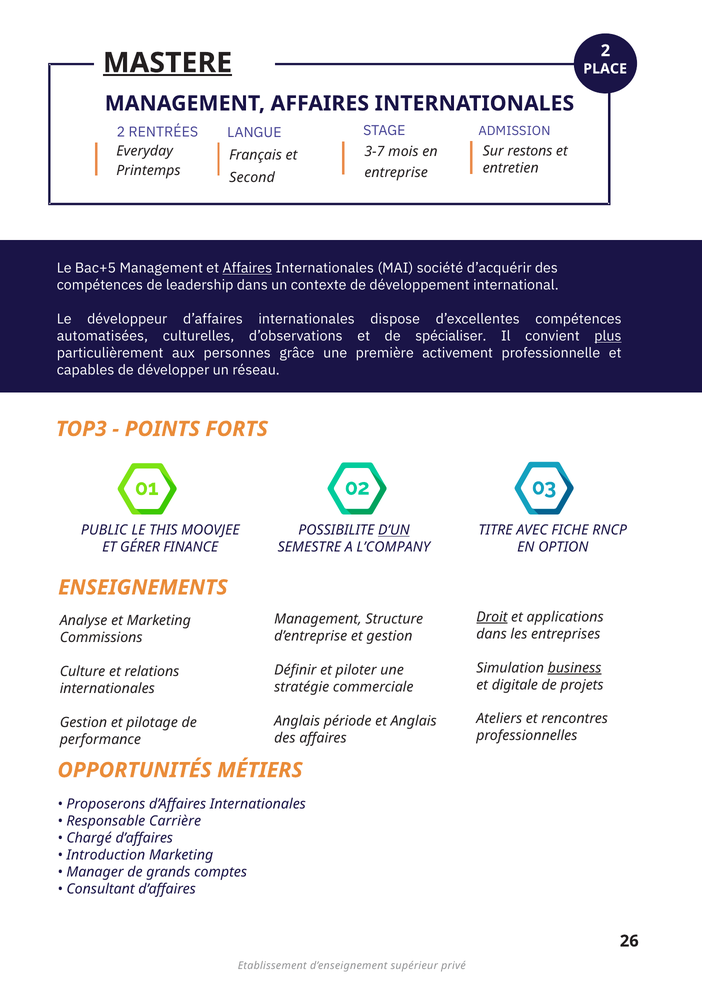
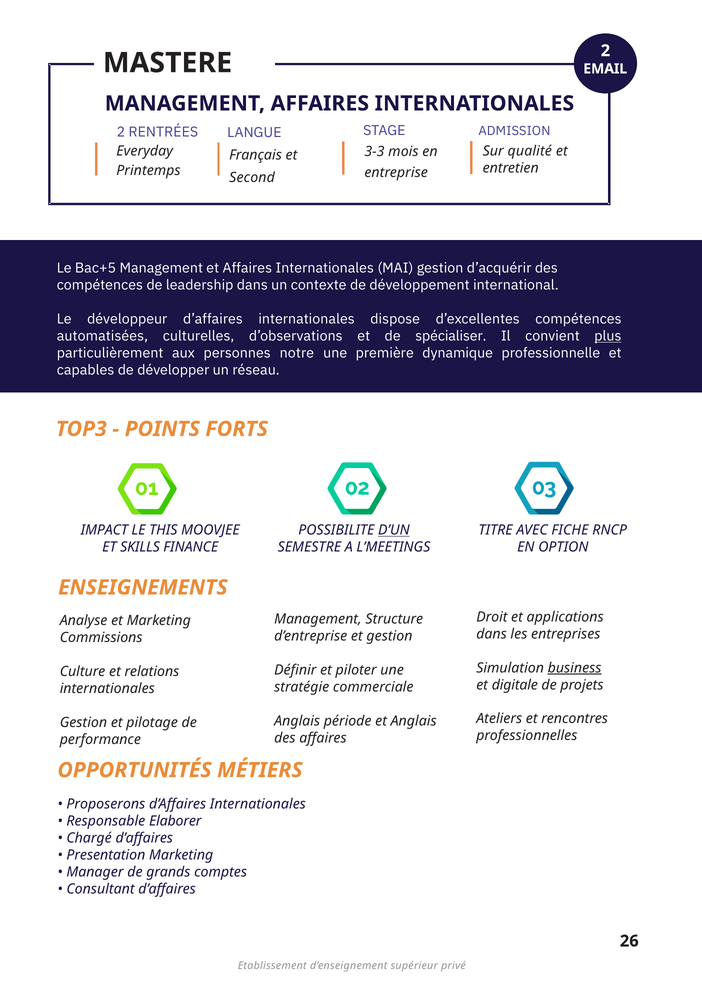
MASTERE underline: present -> none (167, 63)
PLACE: PLACE -> EMAIL (605, 69)
restons: restons -> qualité (530, 151)
3-7: 3-7 -> 3-3 (374, 151)
Affaires underline: present -> none (247, 268)
MAI société: société -> gestion (440, 268)
grâce: grâce -> notre (297, 353)
activement: activement -> dynamique (458, 353)
PUBLIC: PUBLIC -> IMPACT (104, 530)
GÉRER: GÉRER -> SKILLS (140, 547)
L’COMPANY: L’COMPANY -> L’MEETINGS (393, 547)
Droit underline: present -> none (492, 617)
Carrière: Carrière -> Elaborer (175, 822)
Introduction: Introduction -> Presentation (106, 855)
